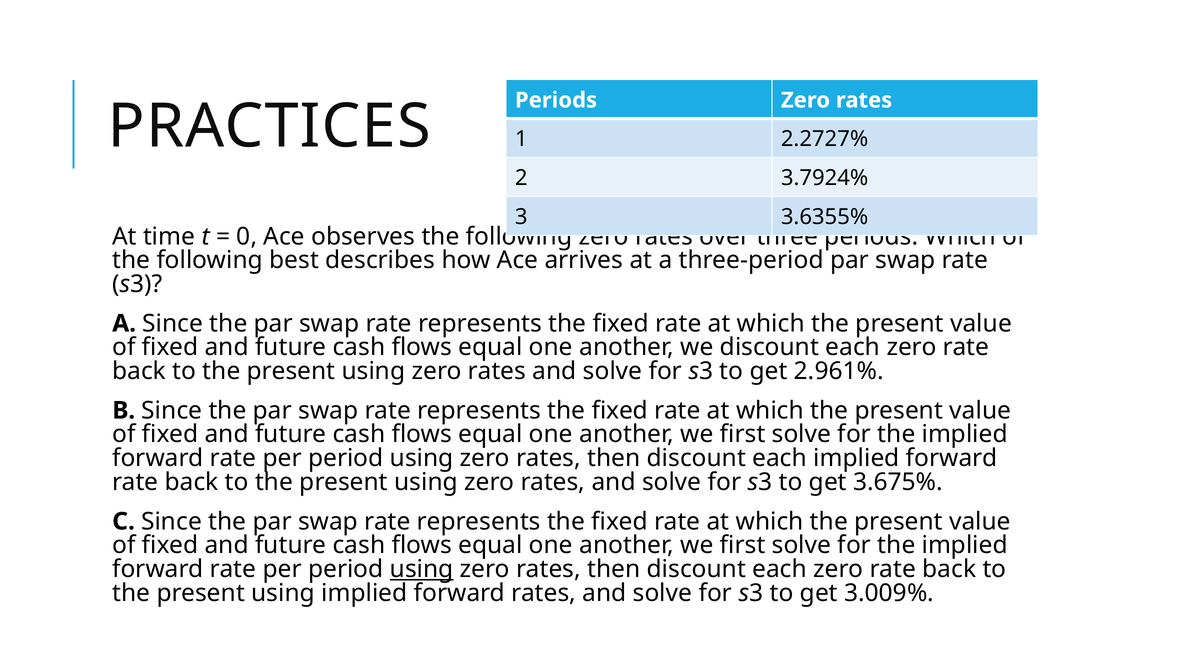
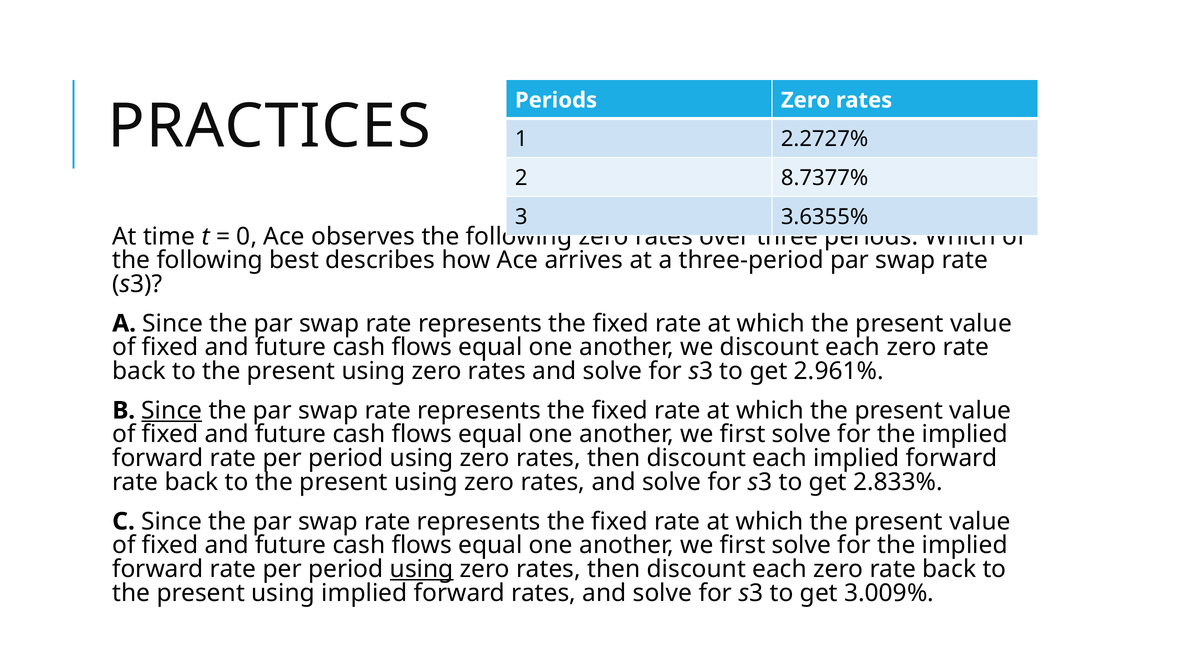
3.7924%: 3.7924% -> 8.7377% (825, 178)
Since underline: none -> present (172, 410)
3.675%: 3.675% -> 2.833% (898, 482)
